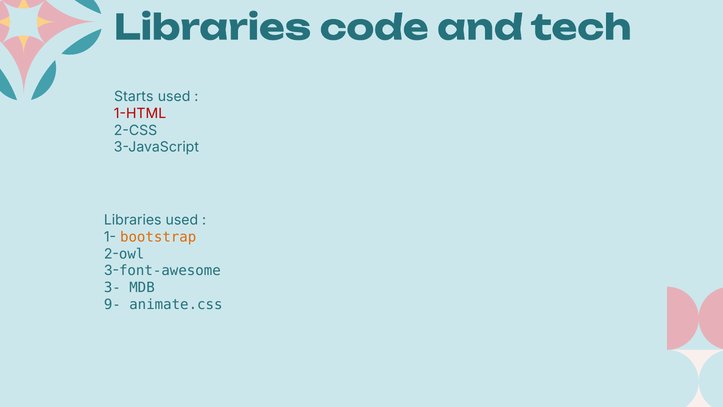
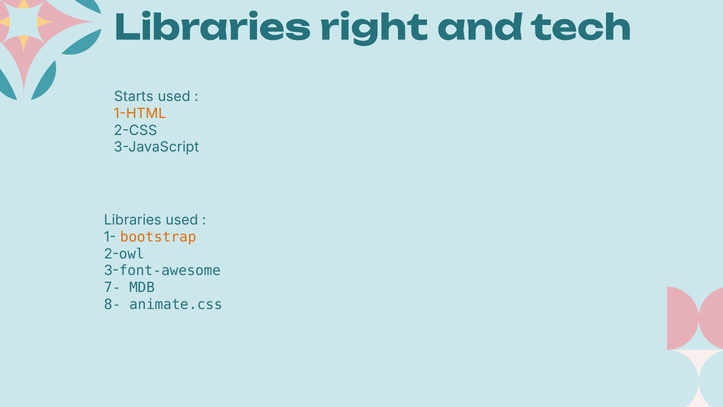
code: code -> right (374, 28)
1-HTML colour: red -> orange (140, 113)
3-: 3- -> 7- (112, 287)
9-: 9- -> 8- (112, 304)
